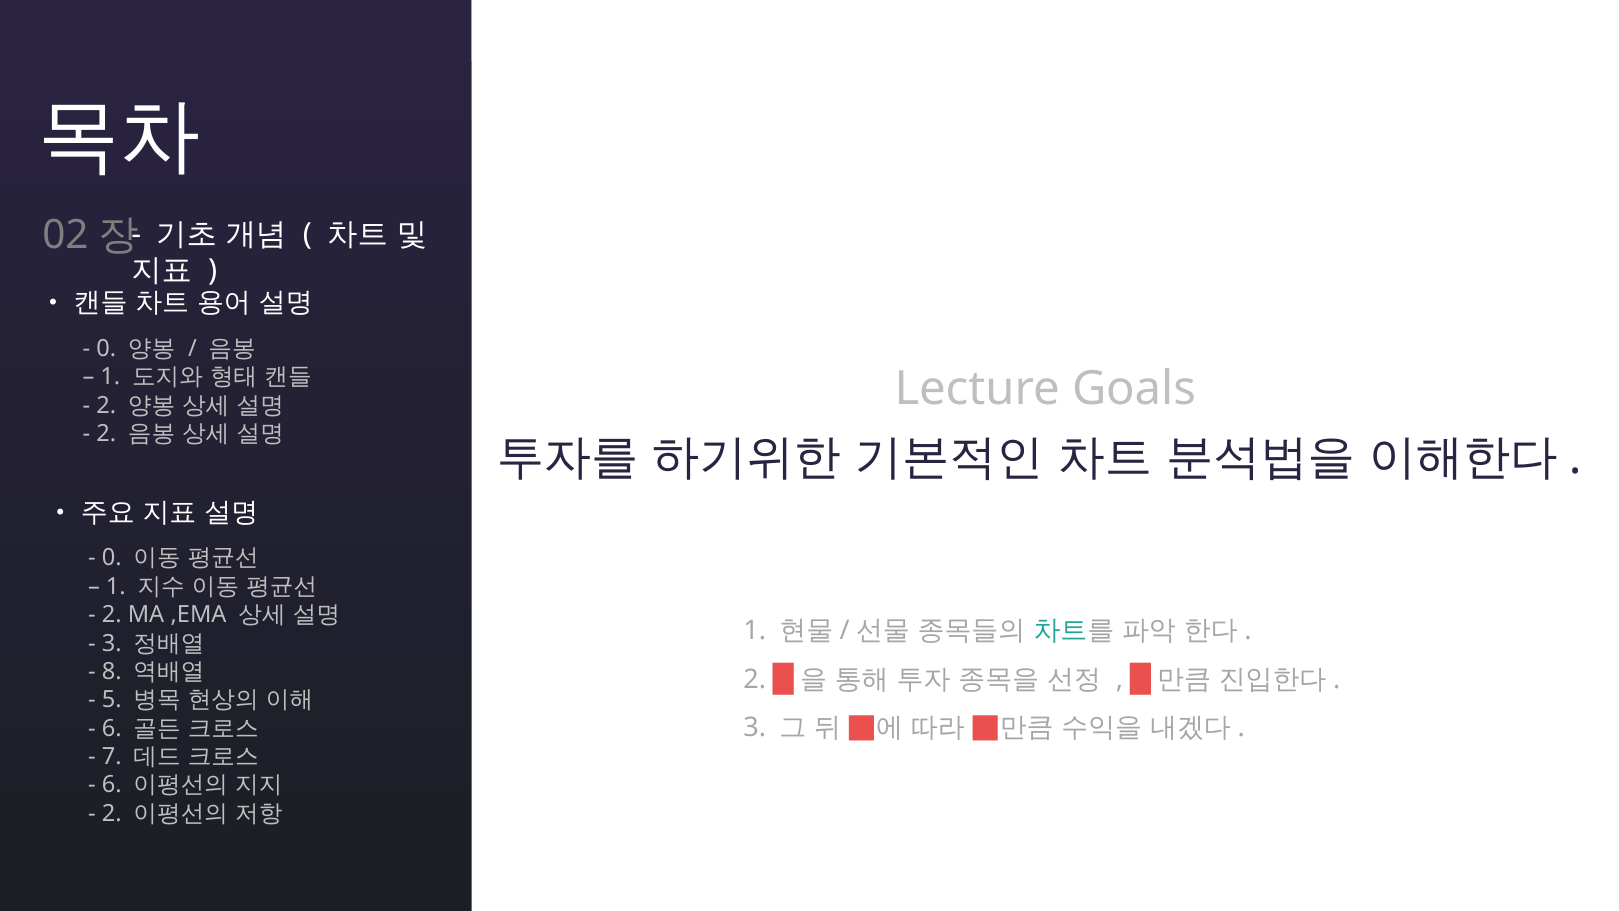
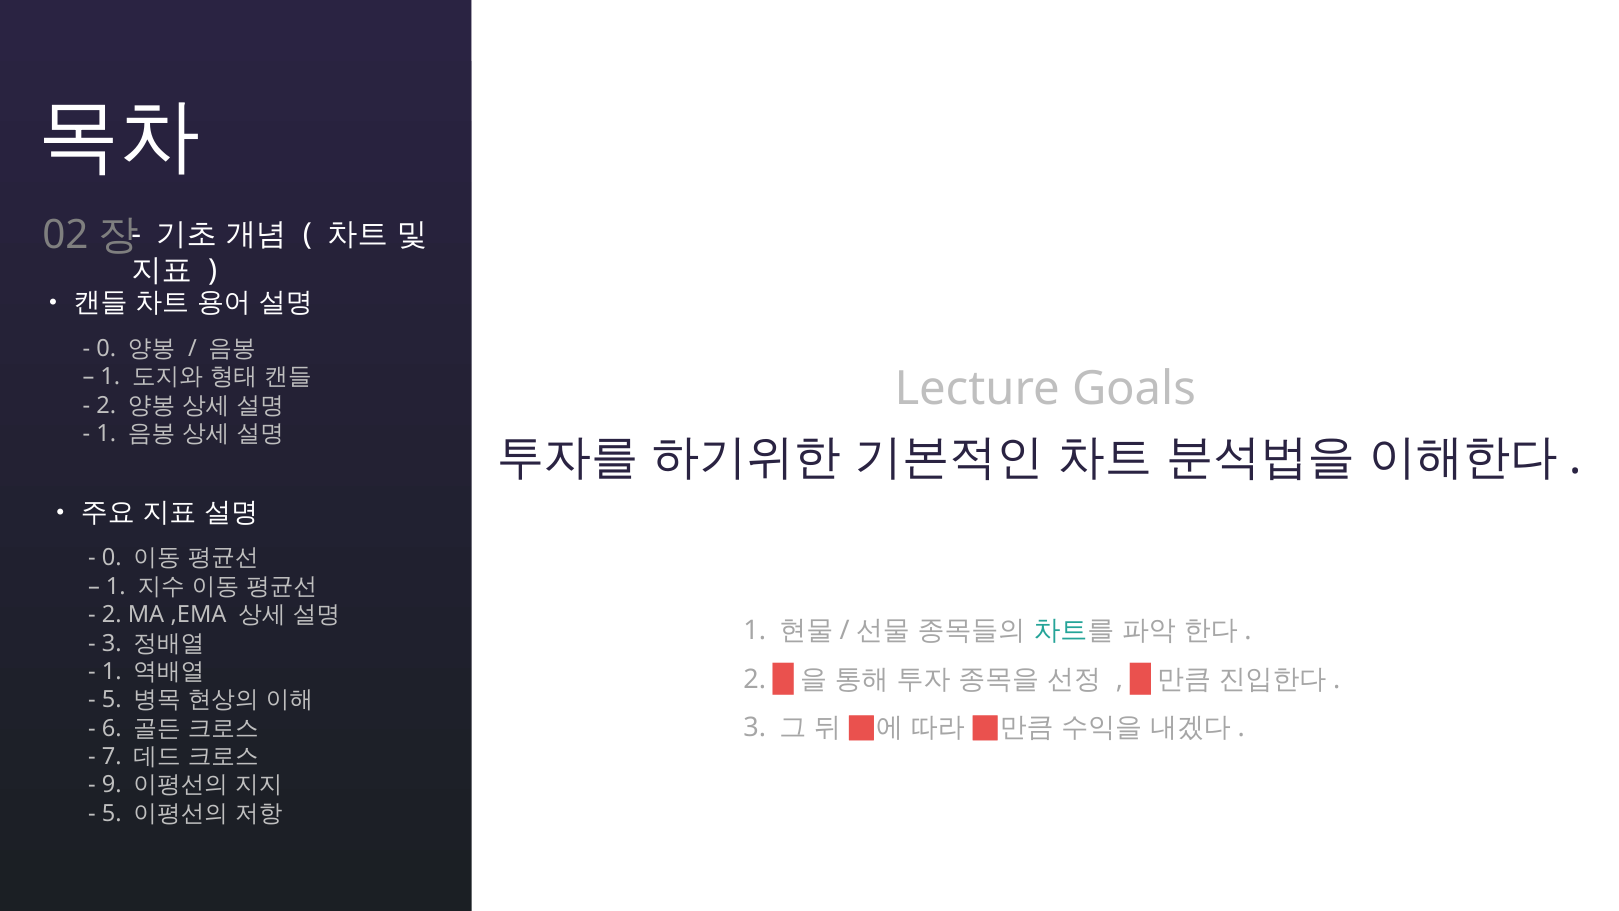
2: 2 -> 1 (106, 434)
8: 8 -> 1 (112, 671)
6: 6 -> 9 (112, 785)
2: 2 -> 5 (112, 813)
